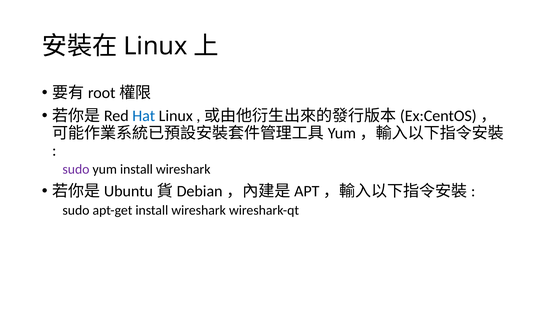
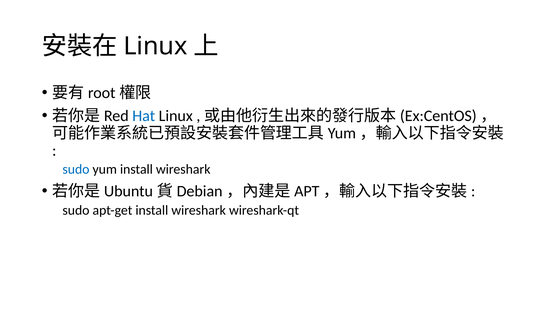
sudo colour: purple -> blue (76, 169)
